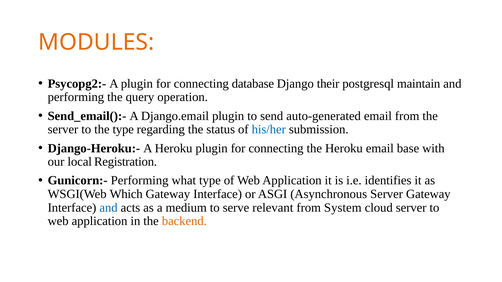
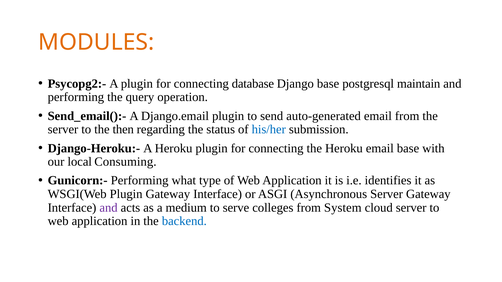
Django their: their -> base (328, 84)
the type: type -> then (123, 130)
Registration: Registration -> Consuming (125, 162)
WSGI(Web Which: Which -> Plugin (126, 194)
and colour: blue -> purple (109, 208)
relevant: relevant -> colleges (273, 208)
backend colour: orange -> blue (184, 221)
